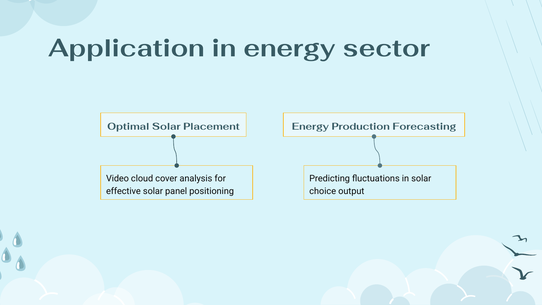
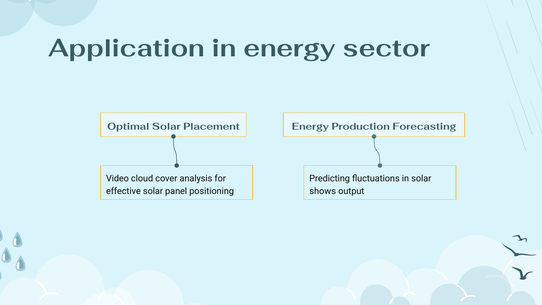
choice: choice -> shows (323, 191)
